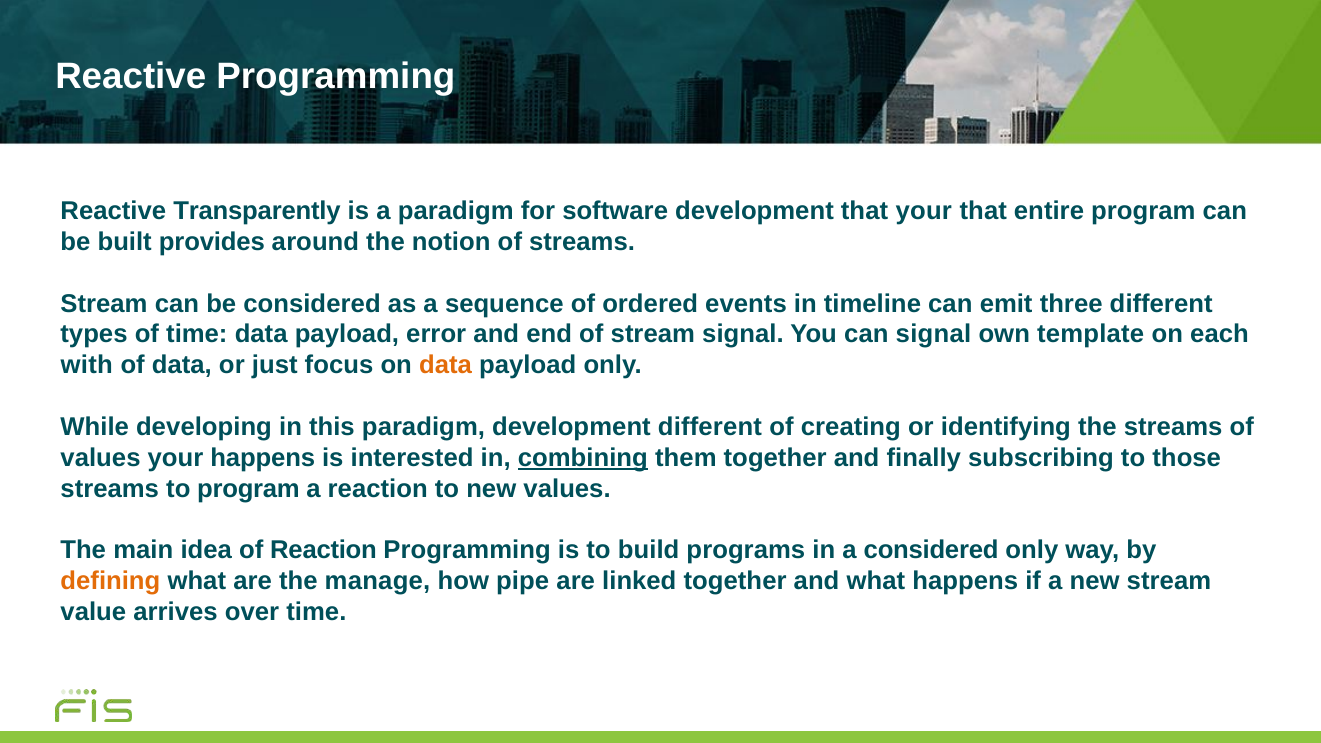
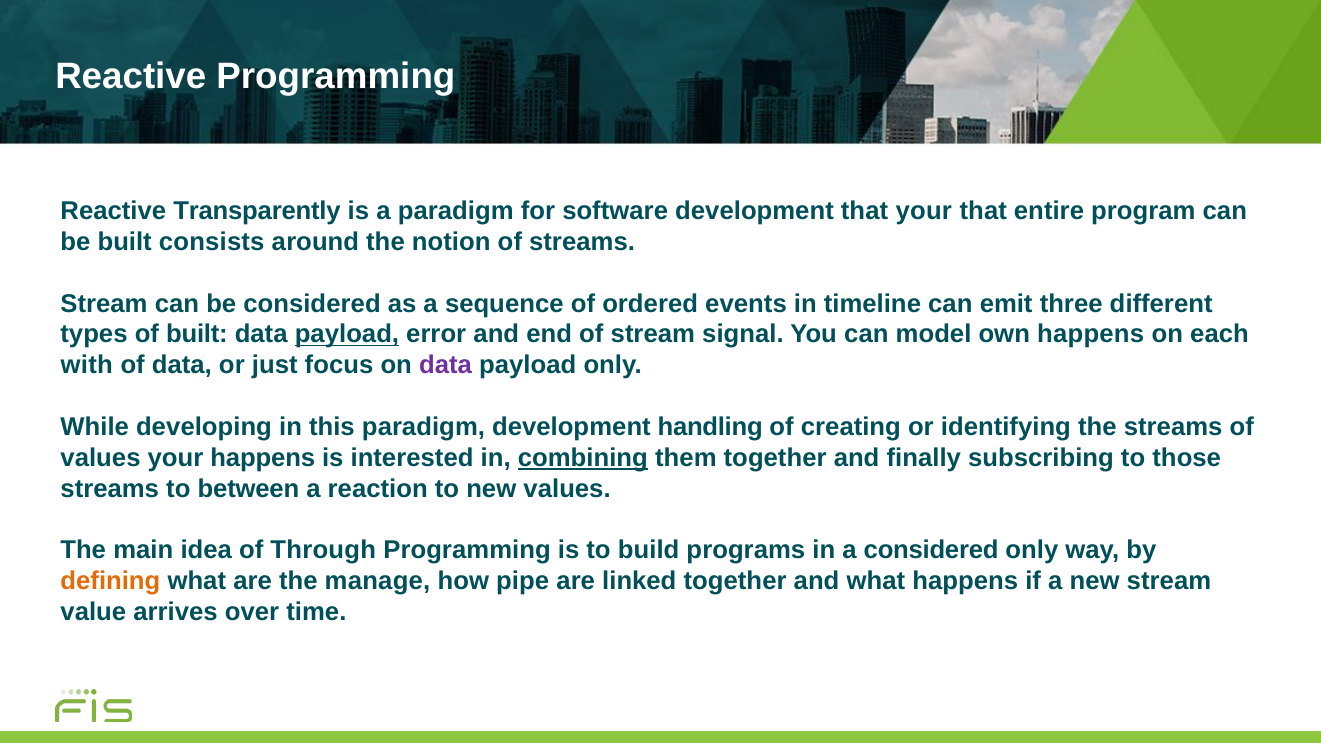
provides: provides -> consists (212, 242)
of time: time -> built (197, 335)
payload underline: none -> present (347, 335)
can signal: signal -> model (934, 335)
own template: template -> happens (1091, 335)
data colour: orange -> purple (446, 365)
development different: different -> handling (710, 427)
to program: program -> between (248, 489)
of Reaction: Reaction -> Through (323, 550)
